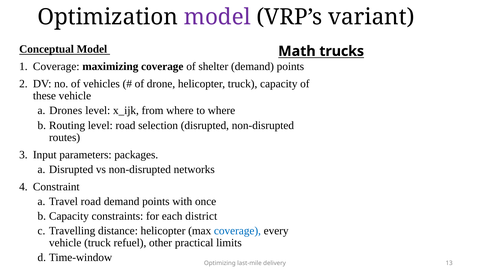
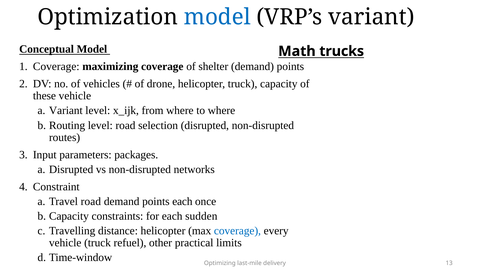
model colour: purple -> blue (217, 17)
Drones: Drones -> Variant (66, 110)
points with: with -> each (182, 201)
district: district -> sudden (201, 216)
